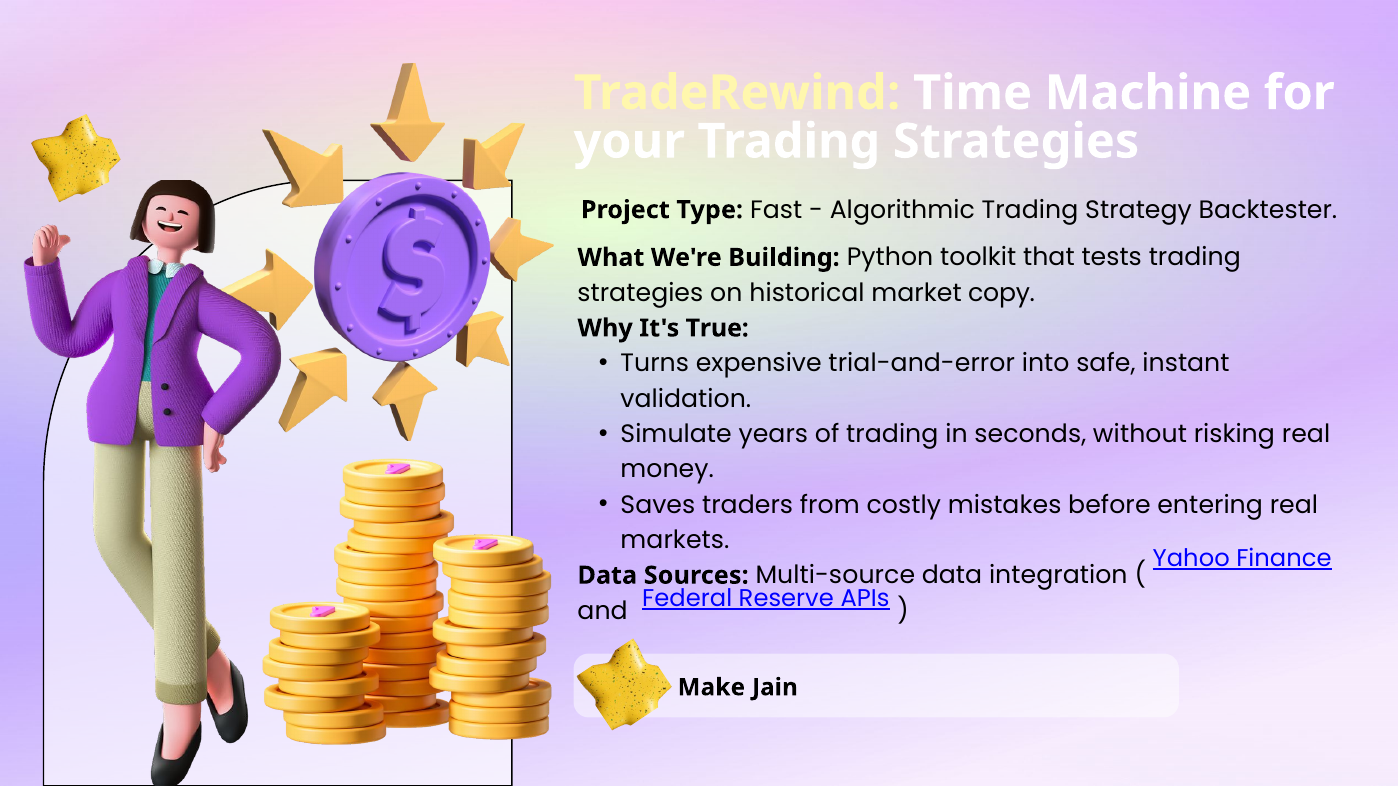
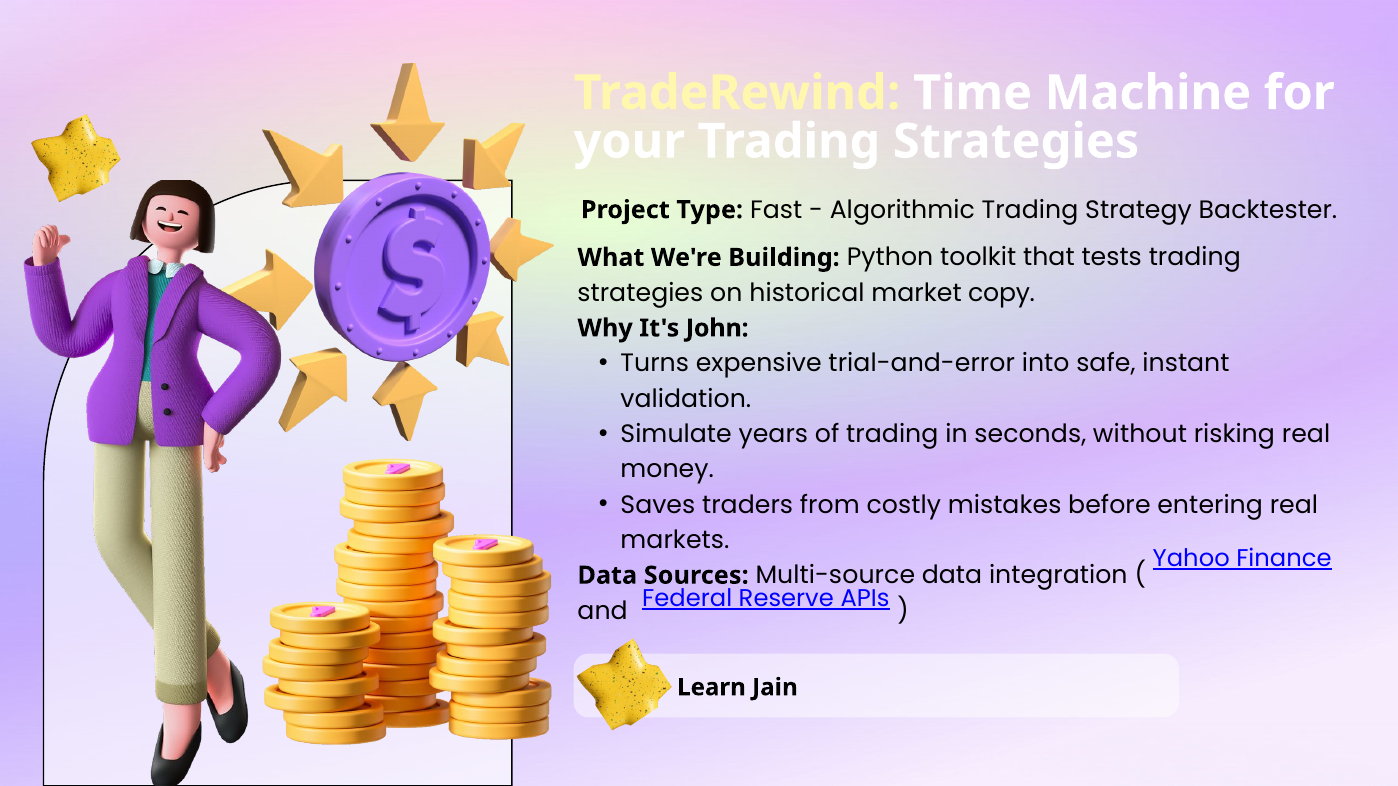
True: True -> John (717, 328)
Make: Make -> Learn (711, 688)
